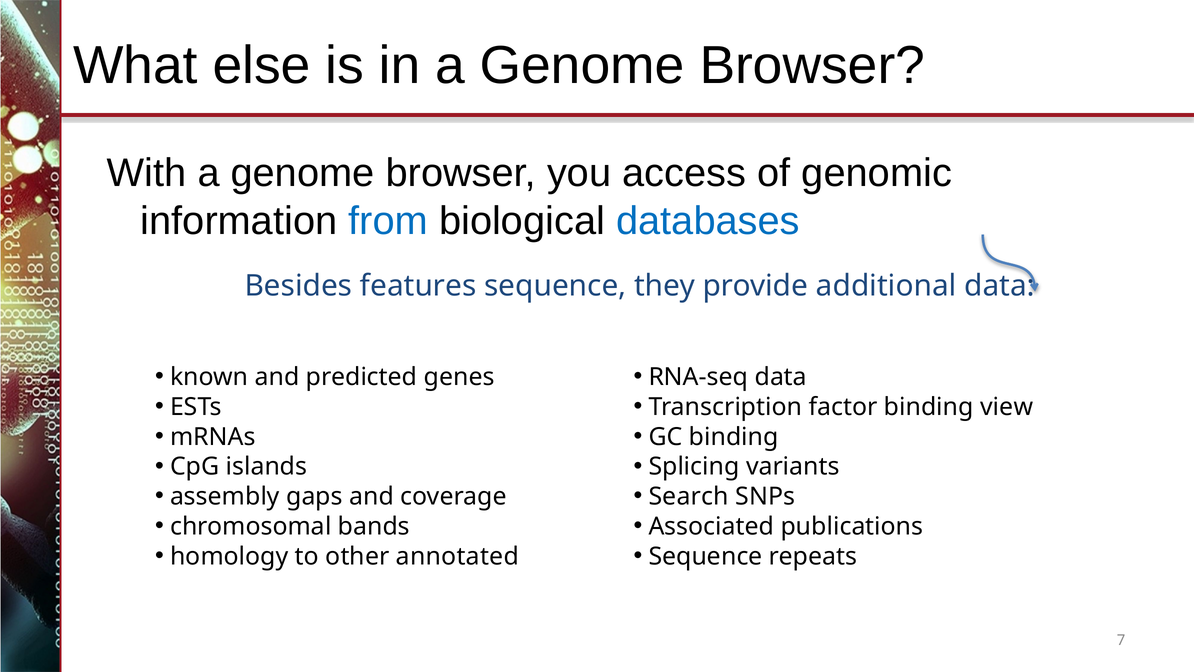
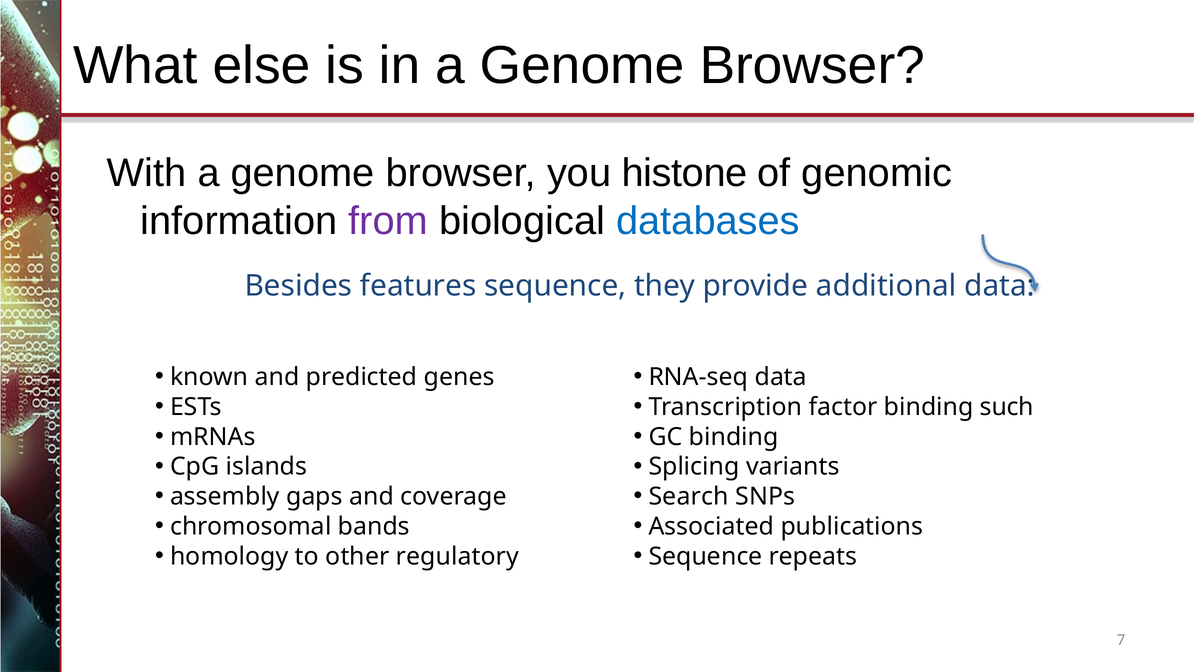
access: access -> histone (684, 173)
from colour: blue -> purple (388, 221)
view: view -> such (1007, 407)
annotated: annotated -> regulatory (457, 556)
